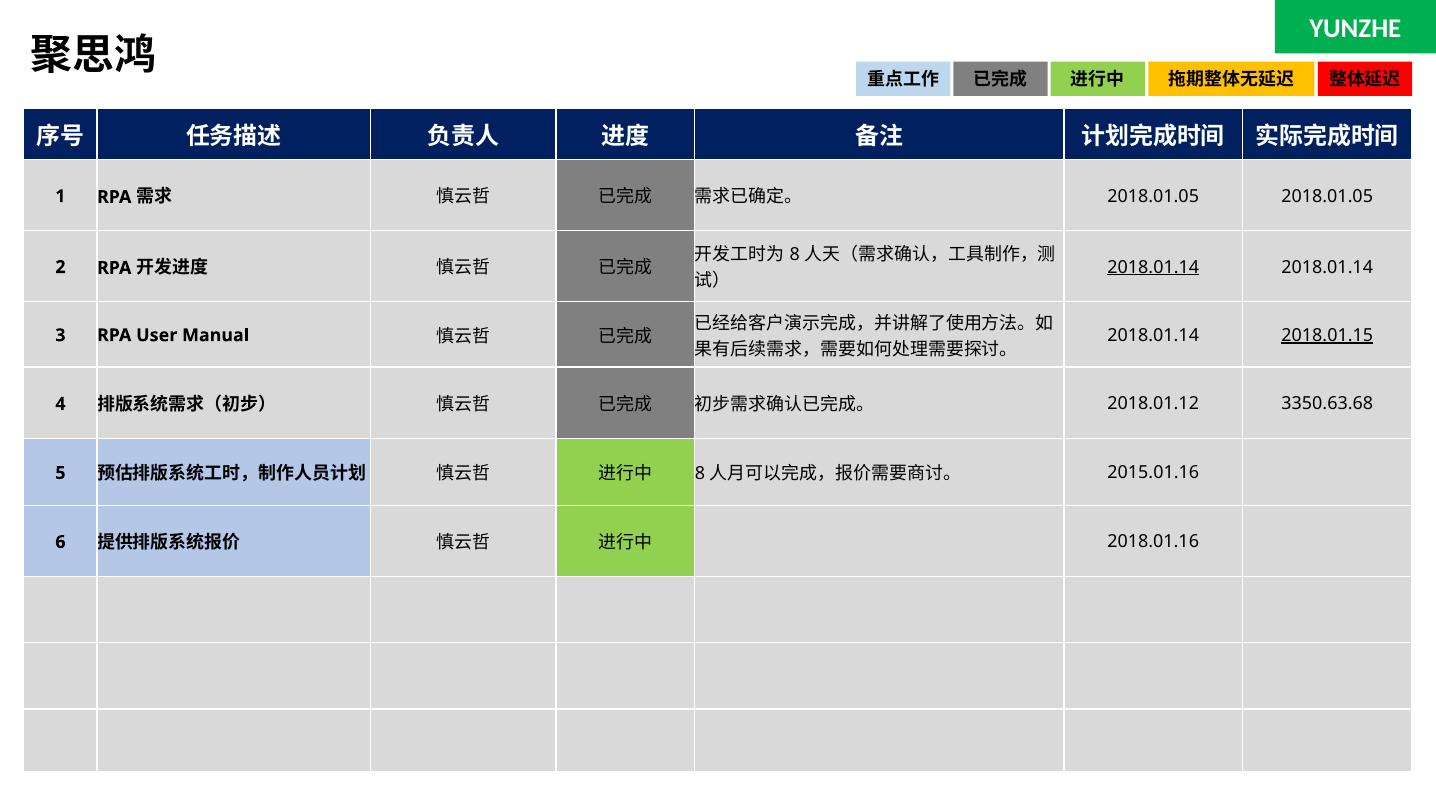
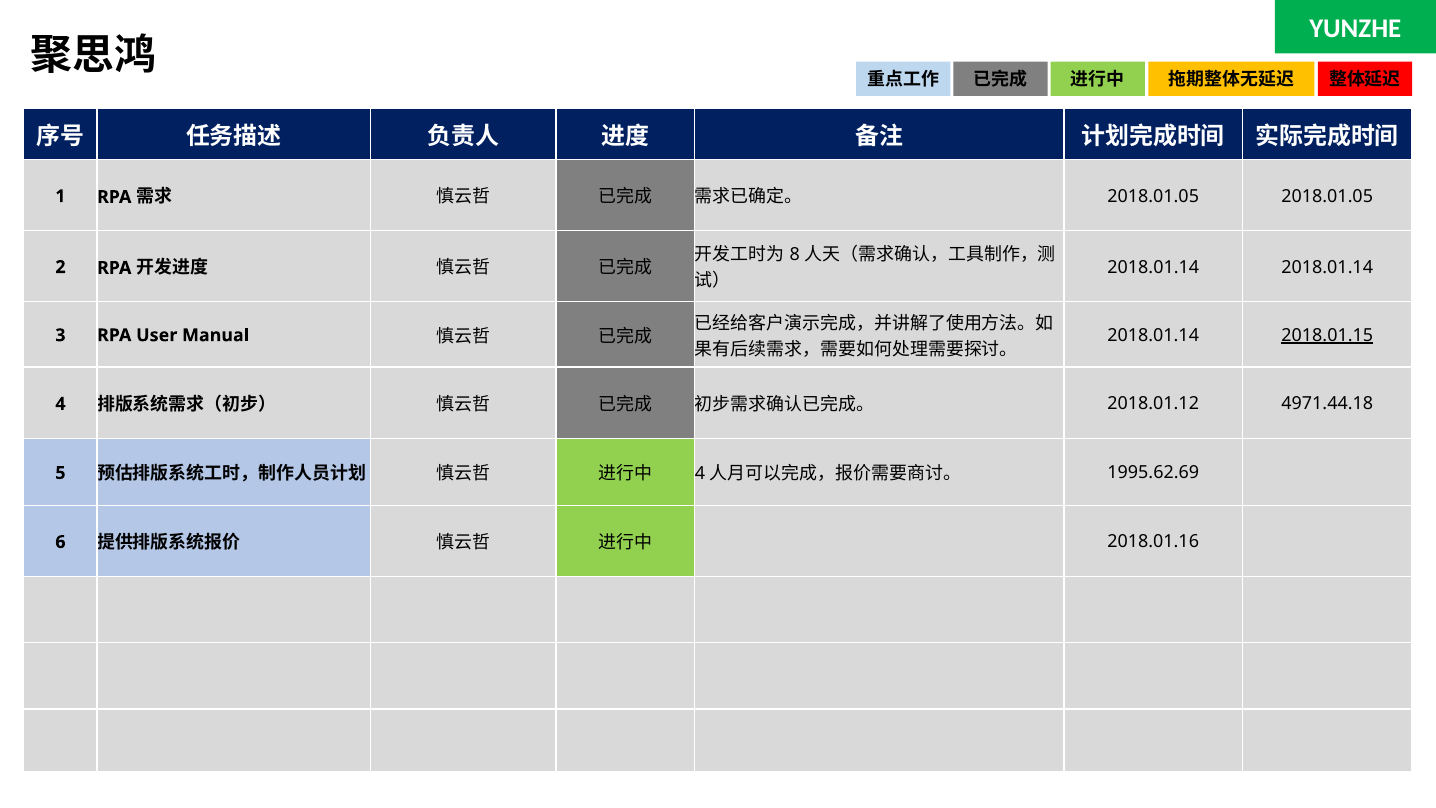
2018.01.14 underline: present -> none (1153, 267)
3350.63.68: 3350.63.68 -> 4971.44.18 (1327, 404)
8: 8 -> 4 (700, 474)
2015.01.16: 2015.01.16 -> 1995.62.69 (1153, 473)
